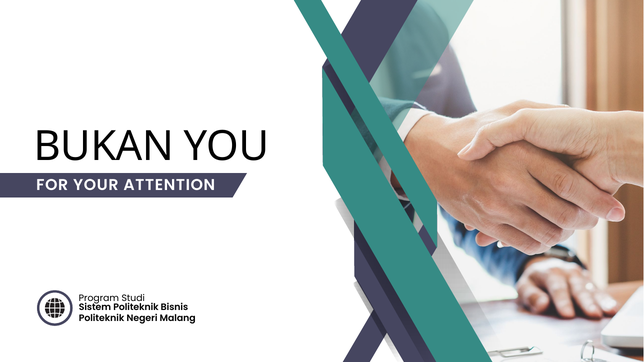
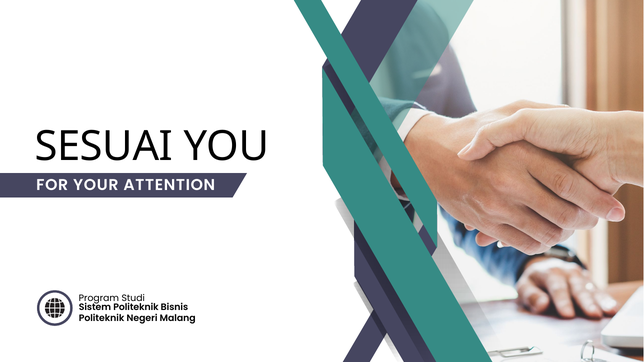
BUKAN: BUKAN -> SESUAI (104, 147)
